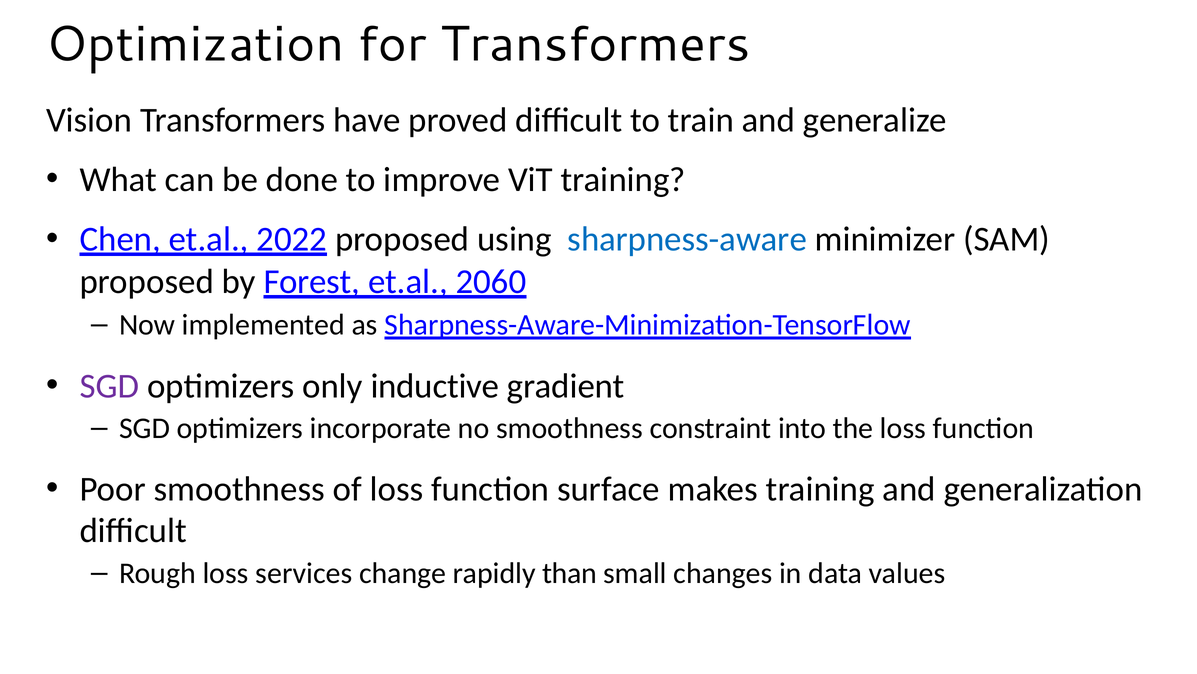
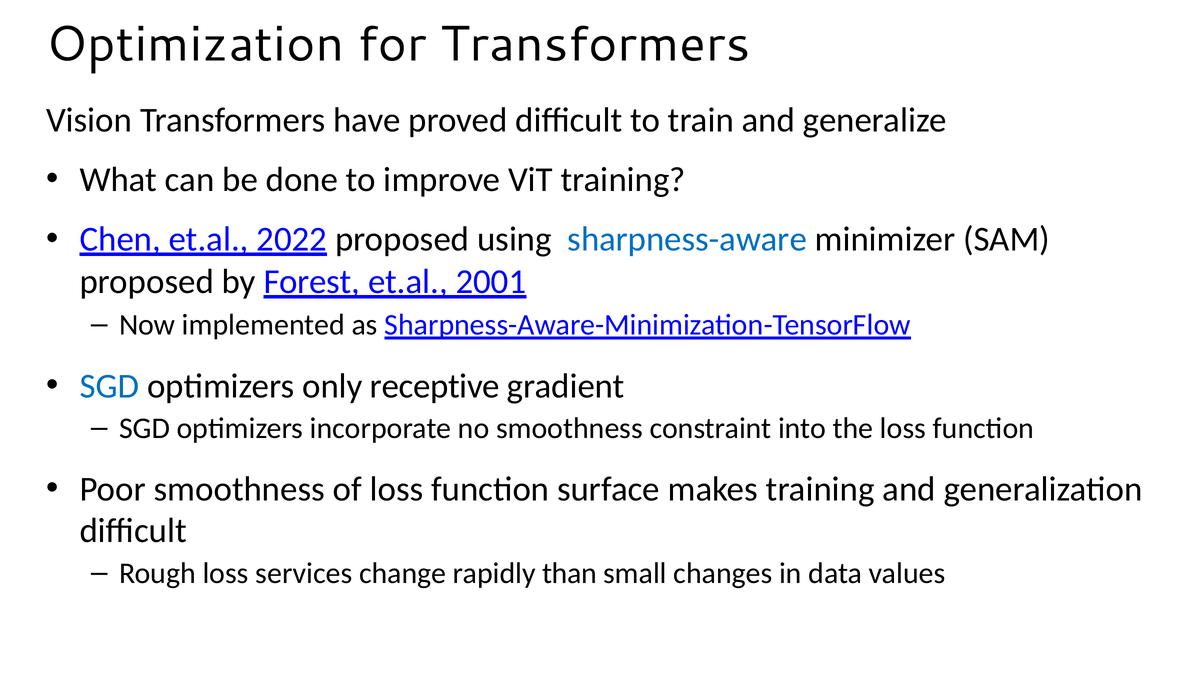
2060: 2060 -> 2001 (491, 282)
SGD colour: purple -> blue (109, 386)
inductive: inductive -> receptive (435, 386)
